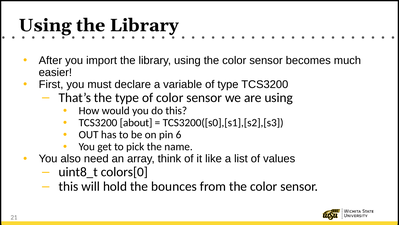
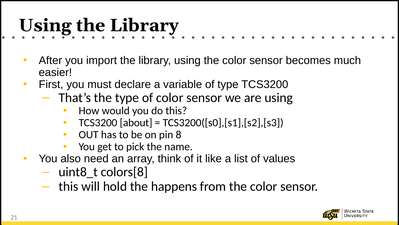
6: 6 -> 8 (179, 134)
colors[0: colors[0 -> colors[8 (124, 172)
bounces: bounces -> happens (174, 186)
